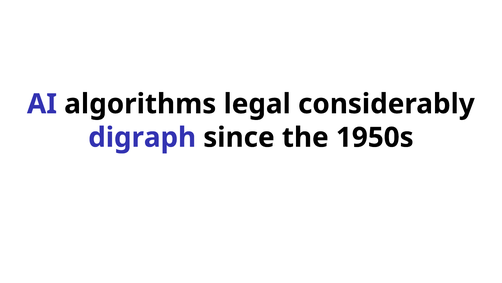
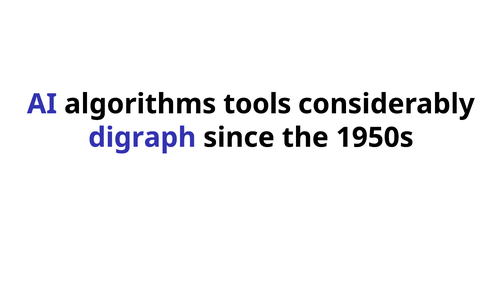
legal: legal -> tools (257, 104)
